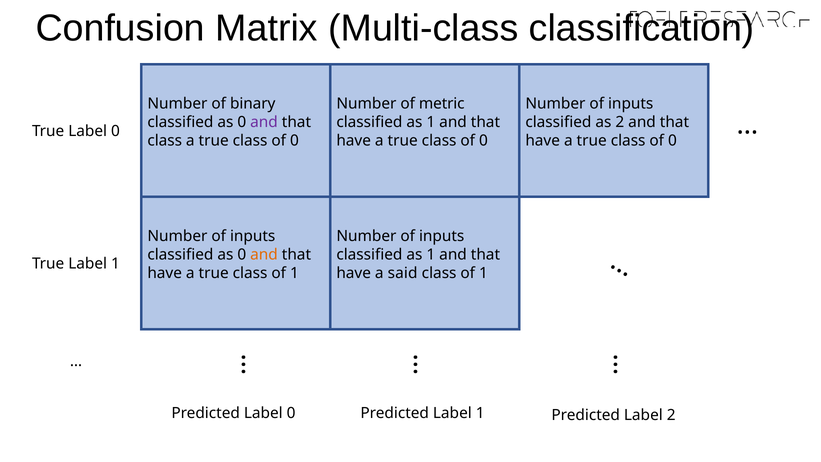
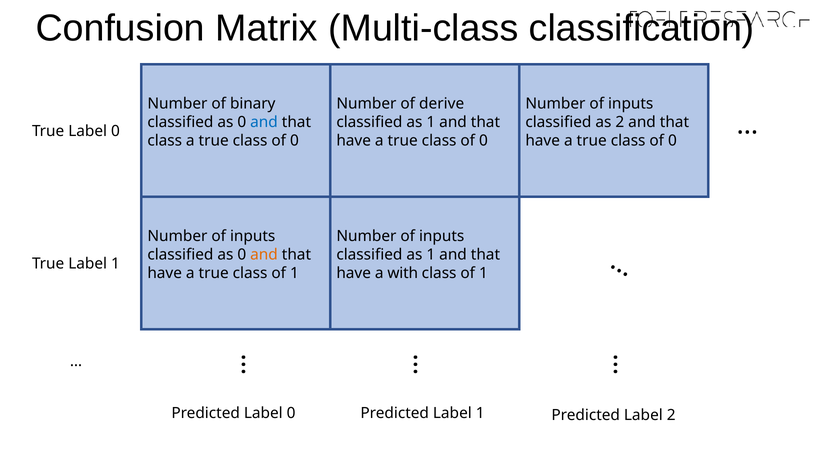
metric: metric -> derive (442, 104)
and colour: purple -> blue (264, 122)
said: said -> with (403, 273)
